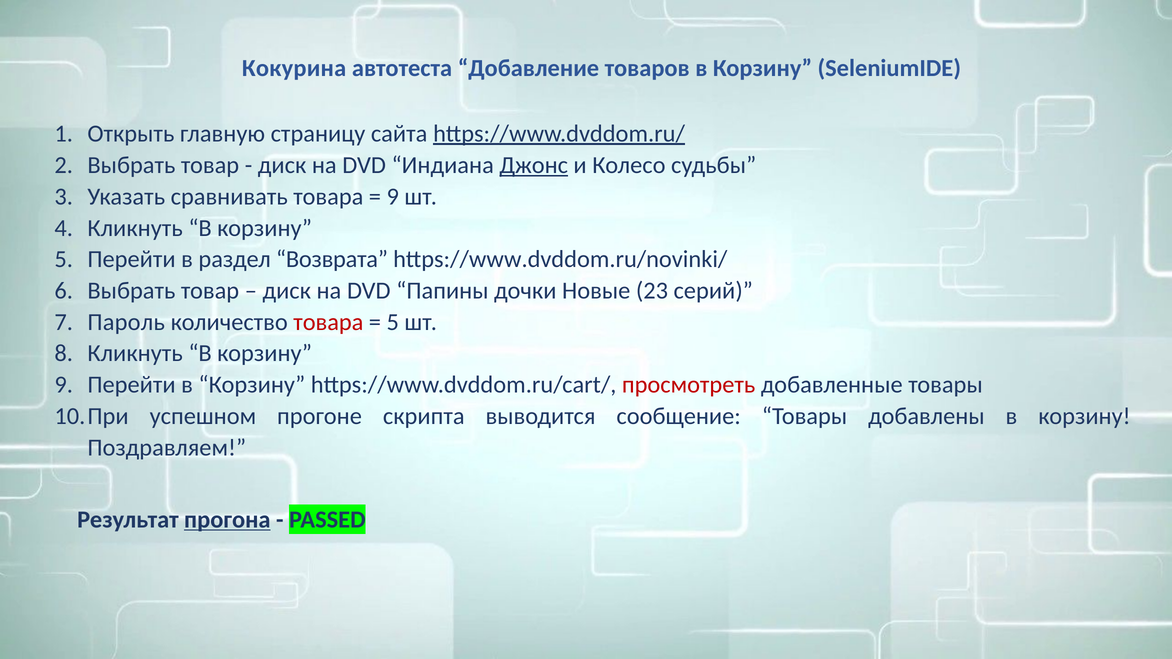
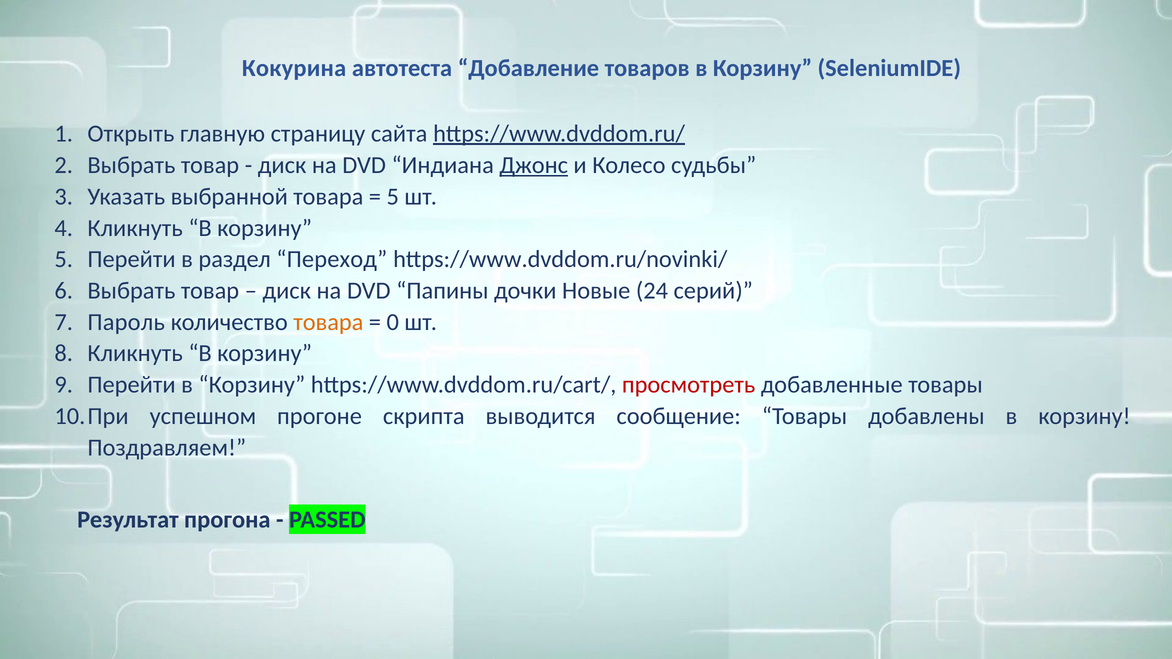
сравнивать: сравнивать -> выбранной (229, 197)
9: 9 -> 5 (393, 197)
Возврата: Возврата -> Переход (332, 260)
23: 23 -> 24 (652, 291)
товара colour: red -> orange (328, 322)
5: 5 -> 0 (393, 322)
прогона underline: present -> none (227, 520)
